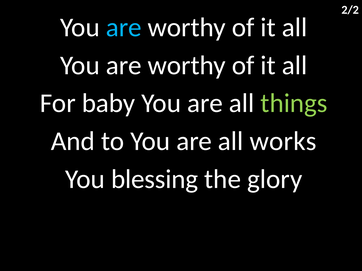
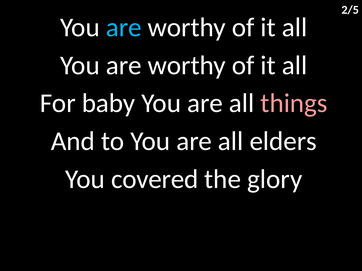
2/2: 2/2 -> 2/5 (350, 10)
things colour: light green -> pink (294, 103)
works: works -> elders (283, 141)
blessing: blessing -> covered (155, 180)
